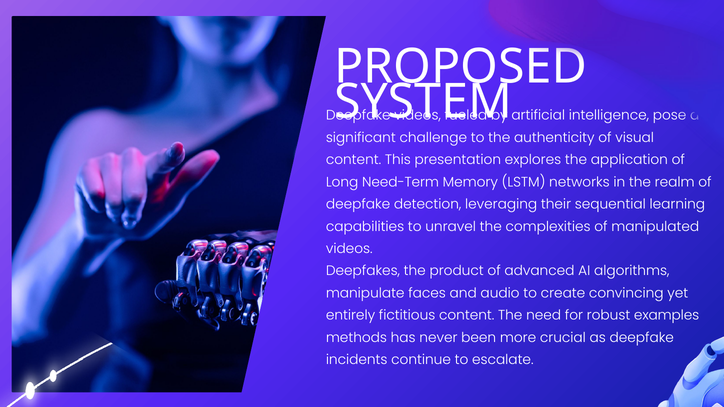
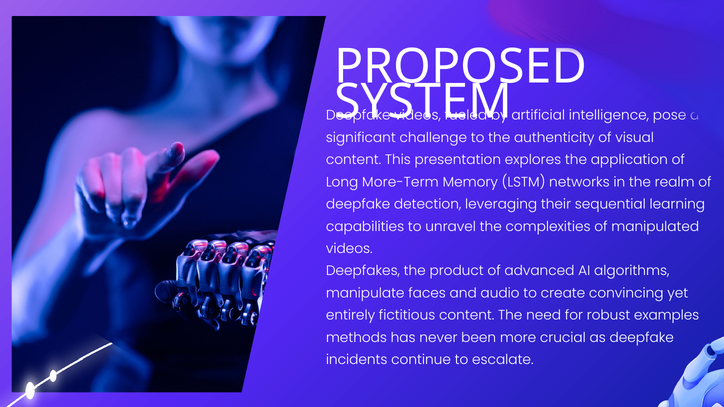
Need-Term: Need-Term -> More-Term (400, 182)
